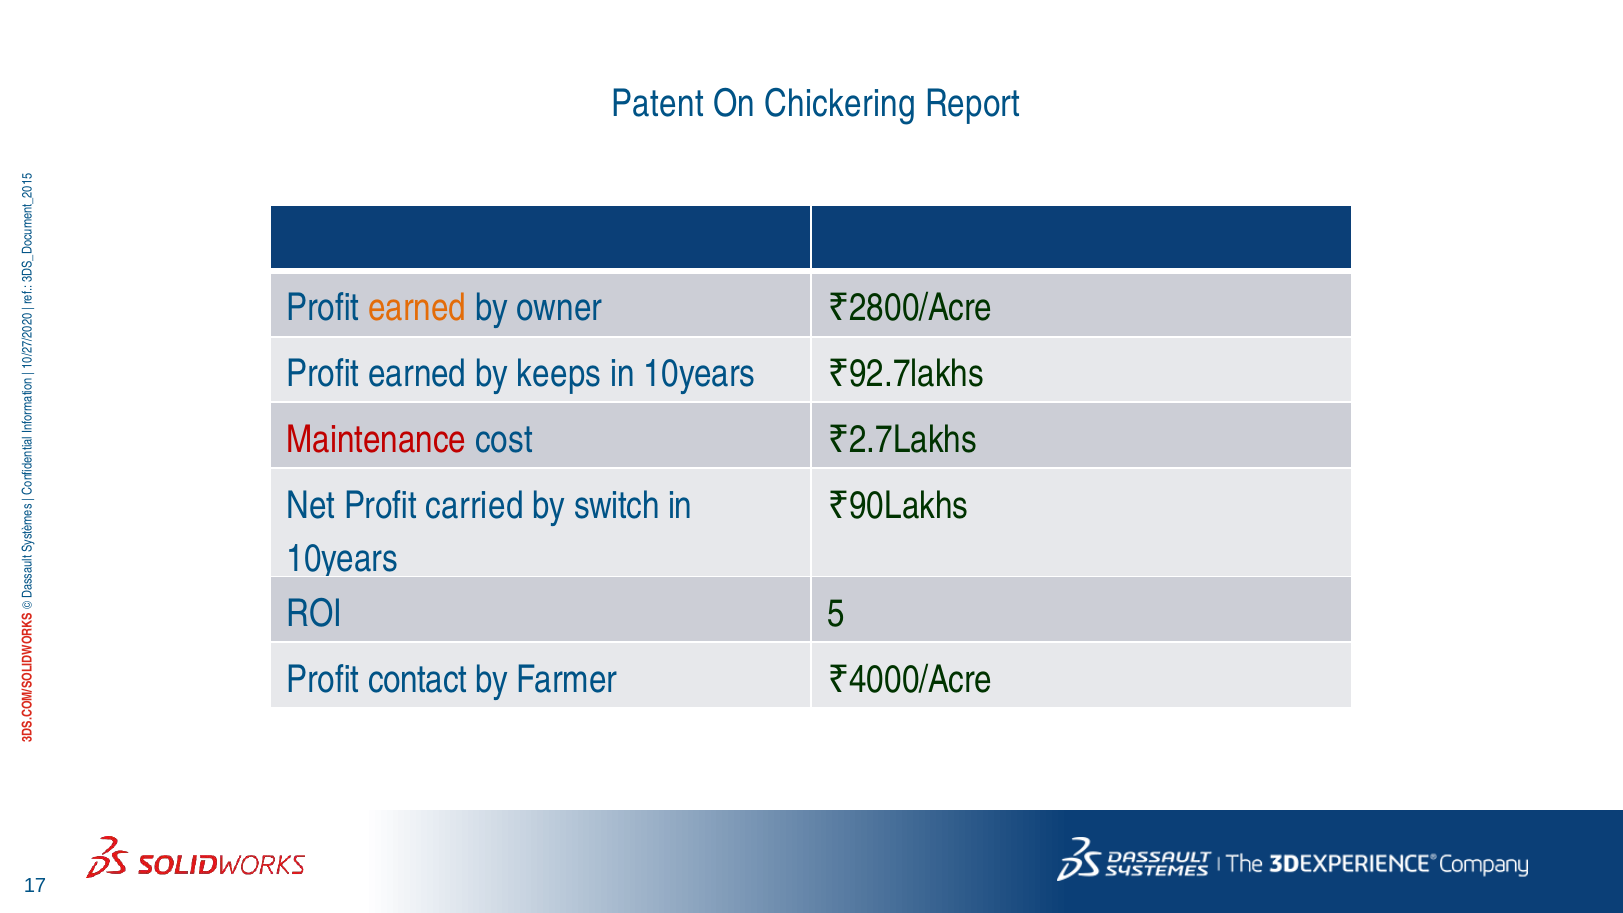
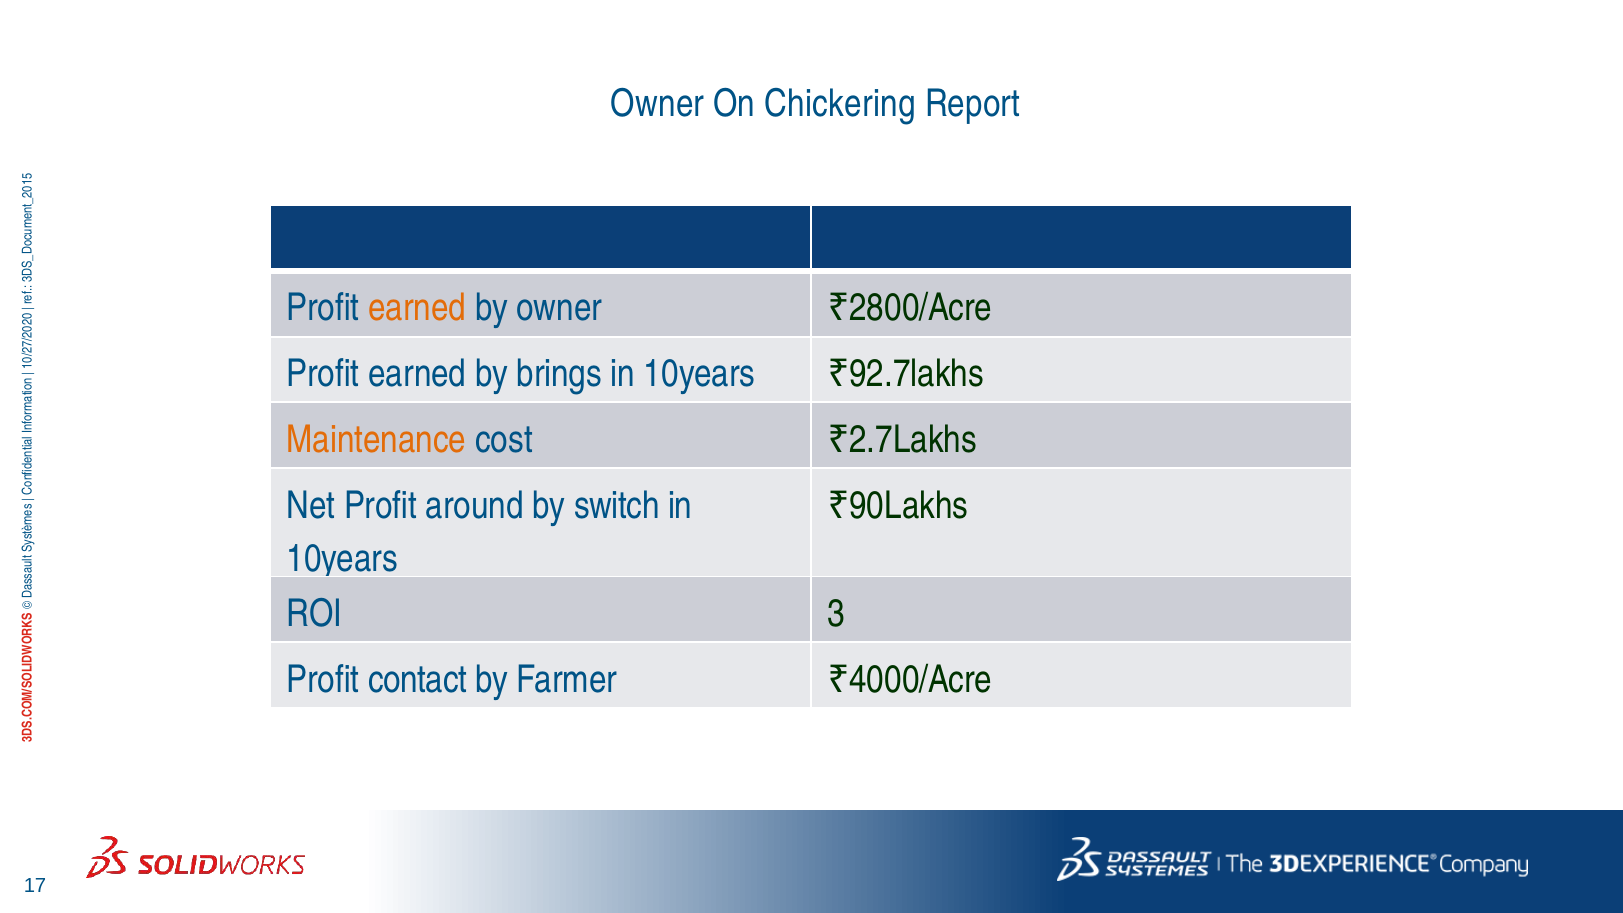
Patent: Patent -> Owner (658, 104)
keeps: keeps -> brings (559, 374)
Maintenance colour: red -> orange (377, 440)
carried: carried -> around (475, 506)
ROI 5: 5 -> 3 (836, 614)
